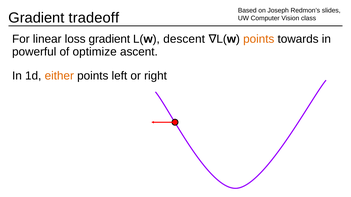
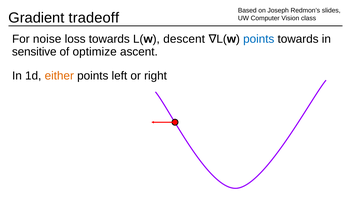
linear: linear -> noise (47, 39)
loss gradient: gradient -> towards (109, 39)
points colour: orange -> blue (259, 39)
powerful: powerful -> sensitive (34, 52)
